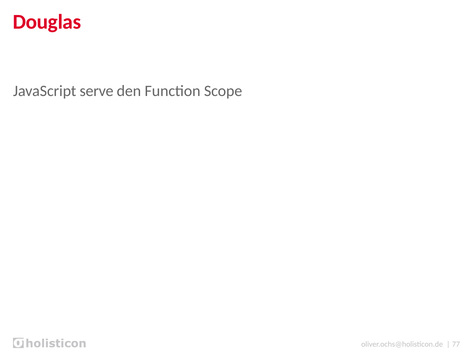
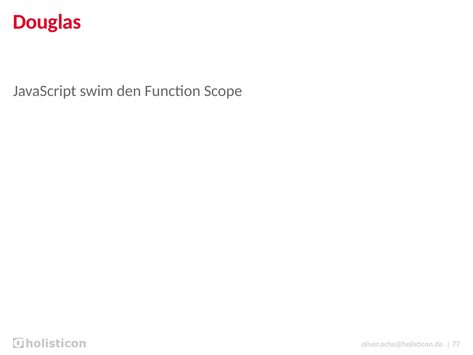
serve: serve -> swim (97, 91)
